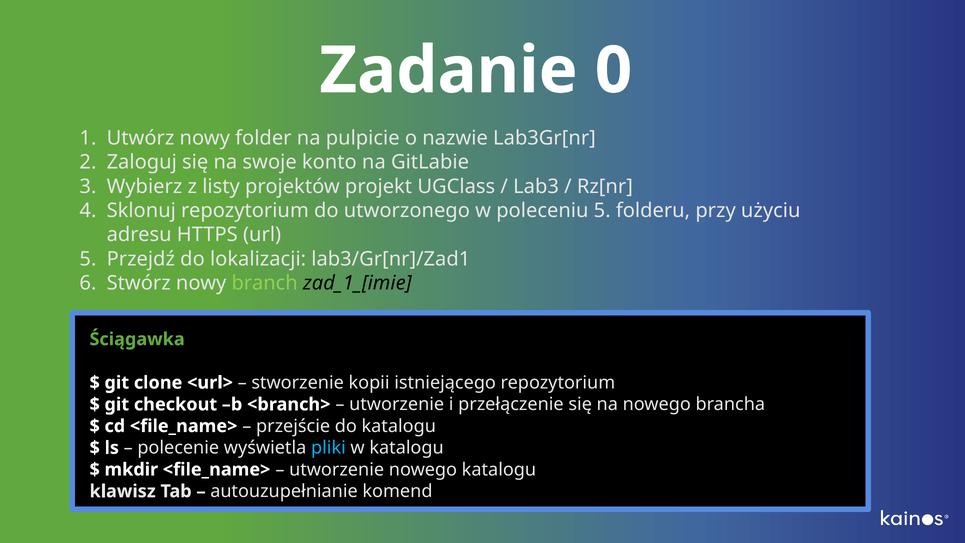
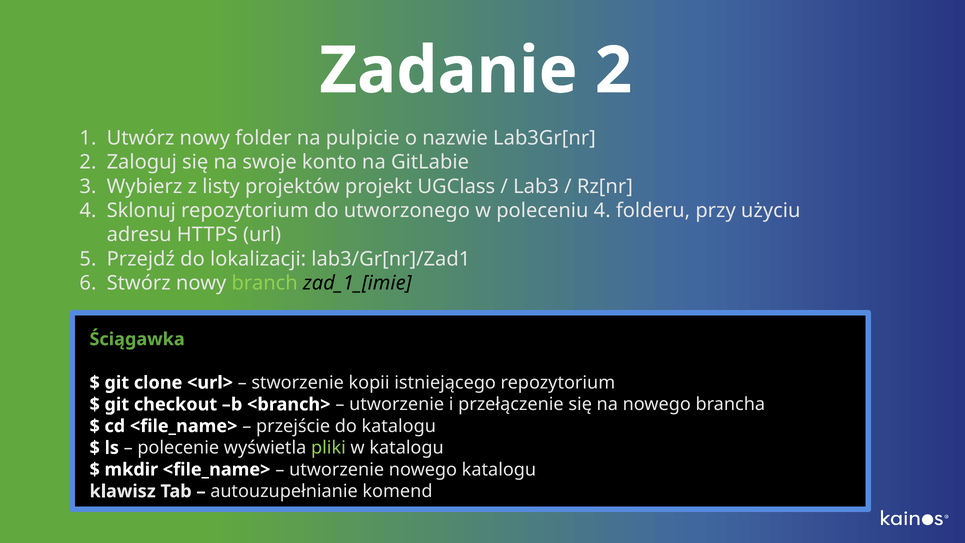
Zadanie 0: 0 -> 2 (614, 71)
poleceniu 5: 5 -> 4 (602, 211)
pliki colour: light blue -> light green (328, 448)
